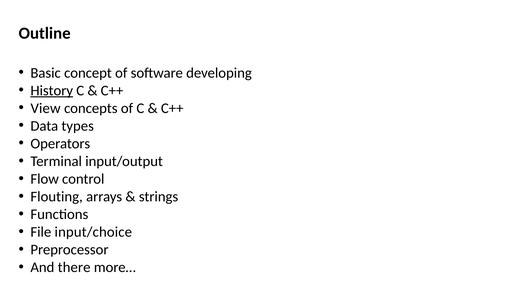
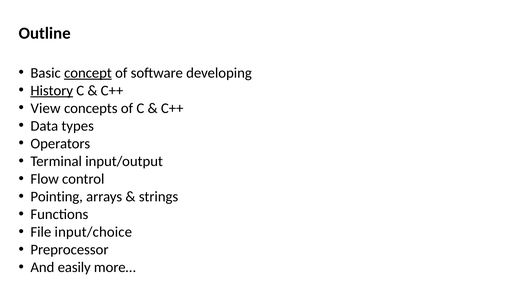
concept underline: none -> present (88, 73)
Flouting: Flouting -> Pointing (57, 197)
there: there -> easily (74, 267)
